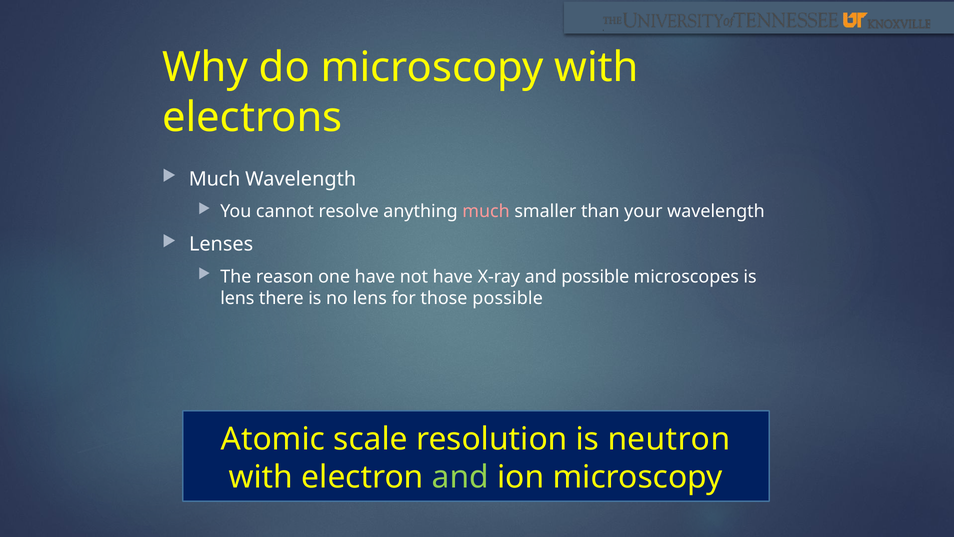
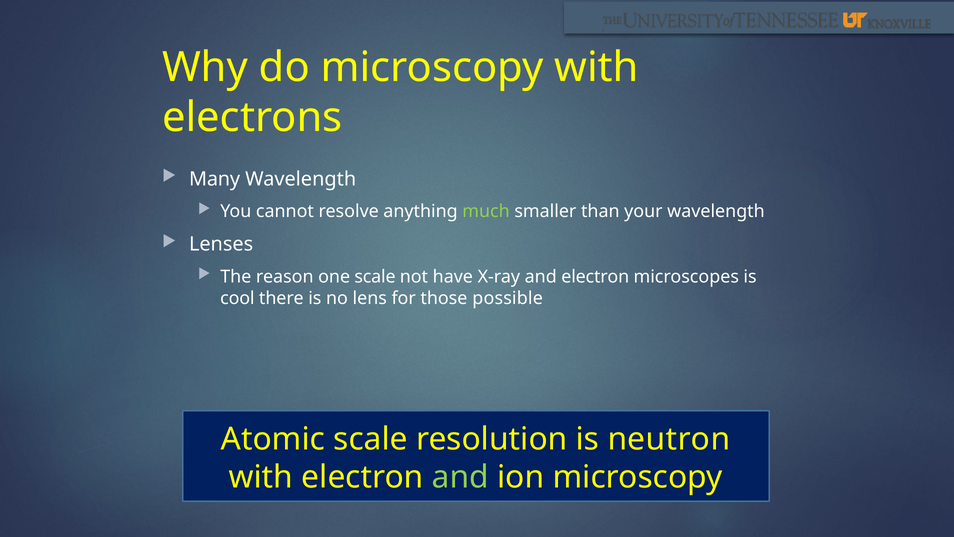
Much: Much -> Many (215, 179)
much colour: pink -> light green (486, 211)
one have: have -> scale (375, 277)
and possible: possible -> electron (595, 277)
lens: lens -> cool (237, 298)
